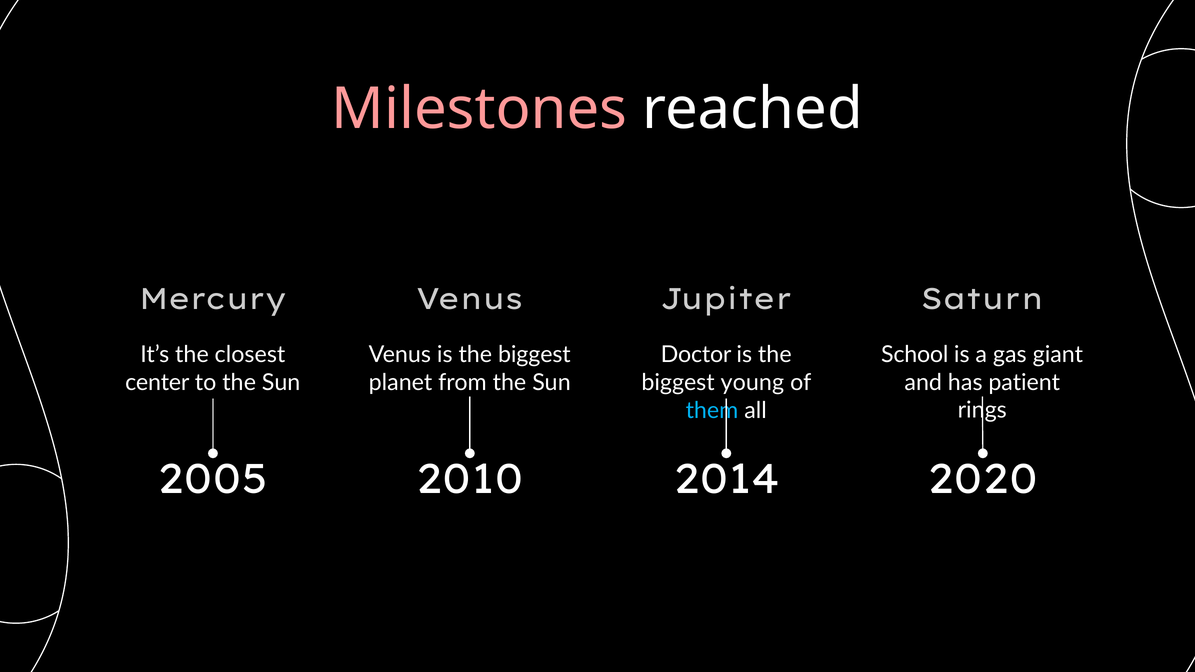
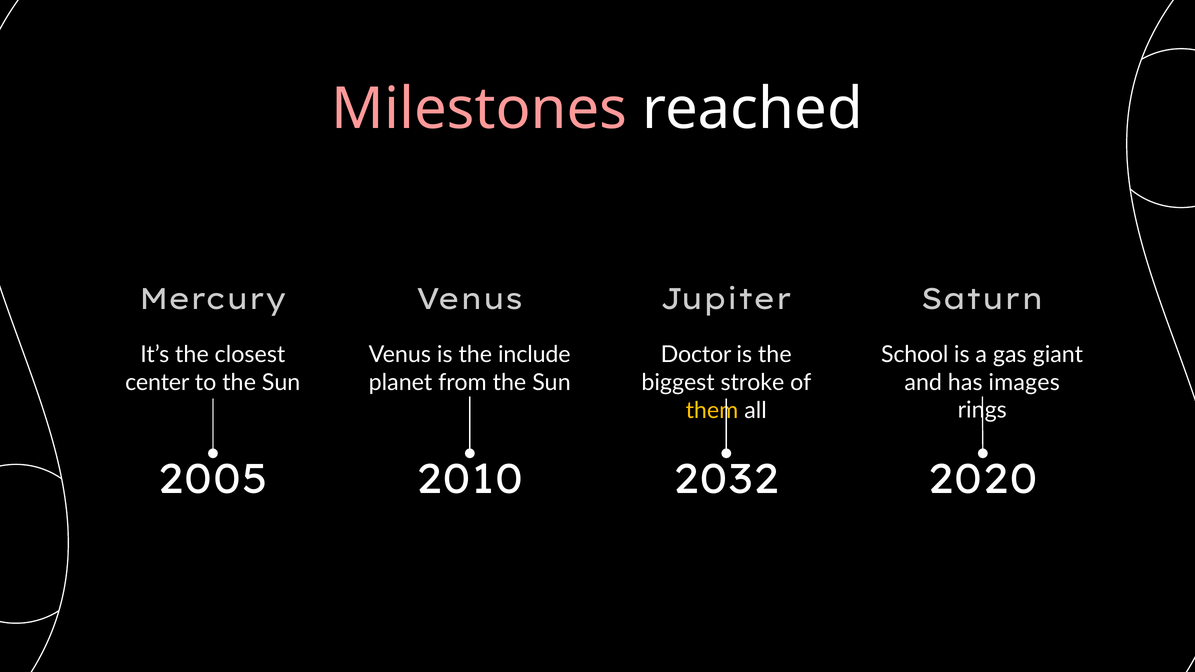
Venus is the biggest: biggest -> include (534, 355)
patient: patient -> images (1024, 382)
young: young -> stroke (752, 383)
them colour: light blue -> yellow (712, 411)
2014: 2014 -> 2032 (726, 480)
